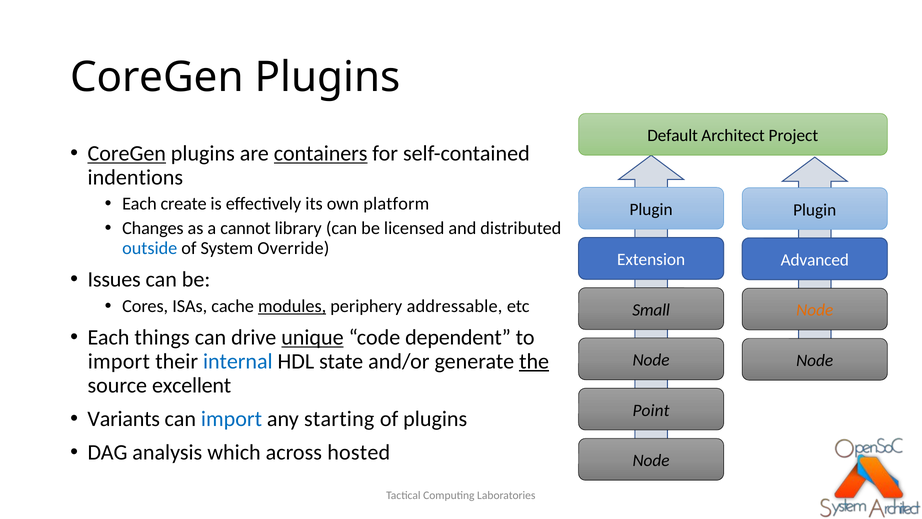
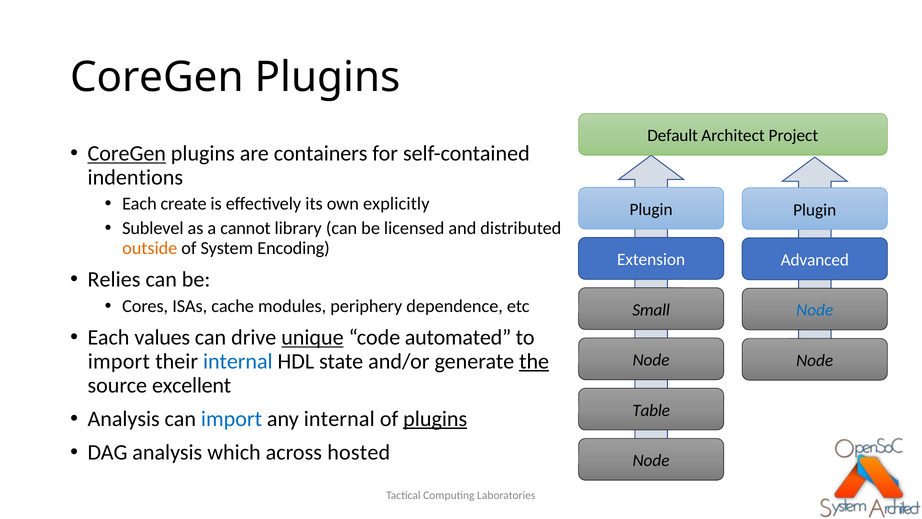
containers underline: present -> none (321, 153)
platform: platform -> explicitly (396, 204)
Changes: Changes -> Sublevel (153, 228)
outside colour: blue -> orange (150, 248)
Override: Override -> Encoding (294, 248)
Issues: Issues -> Relies (114, 279)
modules underline: present -> none (292, 306)
addressable: addressable -> dependence (455, 306)
Node colour: orange -> blue (815, 310)
things: things -> values (162, 337)
dependent: dependent -> automated (458, 337)
Point: Point -> Table (651, 410)
Variants: Variants -> Analysis (124, 418)
any starting: starting -> internal (339, 418)
plugins underline: none -> present (435, 418)
